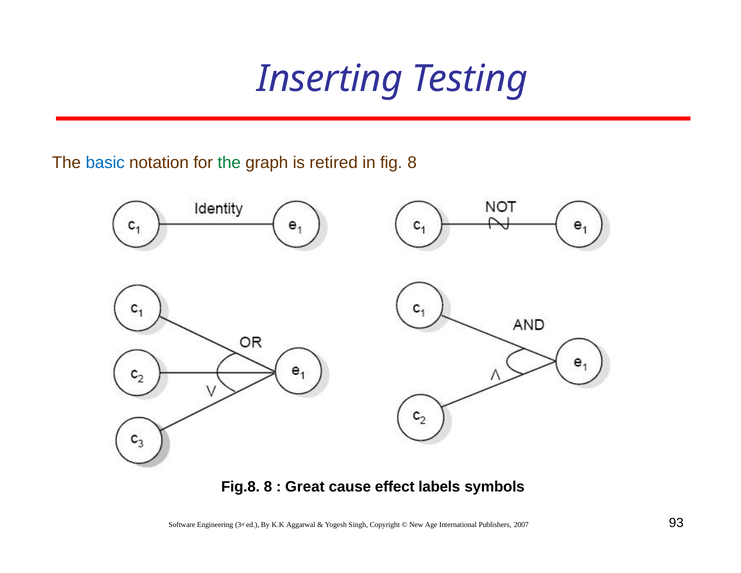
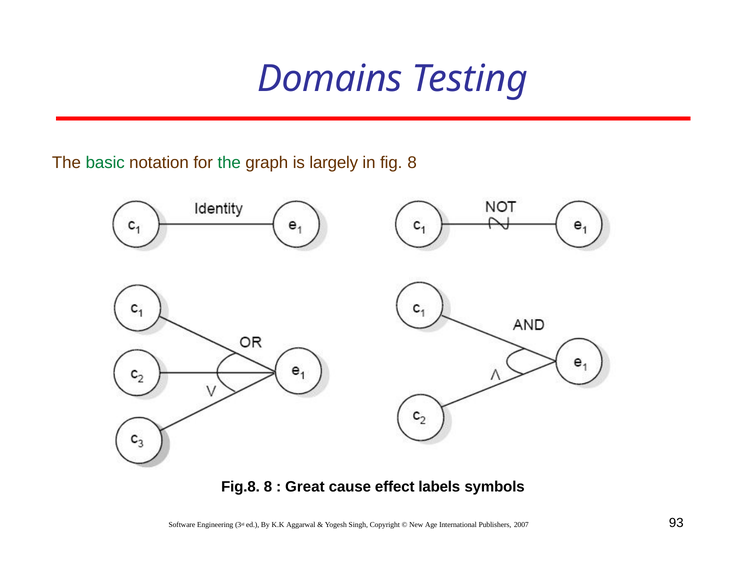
Inserting: Inserting -> Domains (330, 79)
basic colour: blue -> green (105, 162)
retired: retired -> largely (334, 162)
